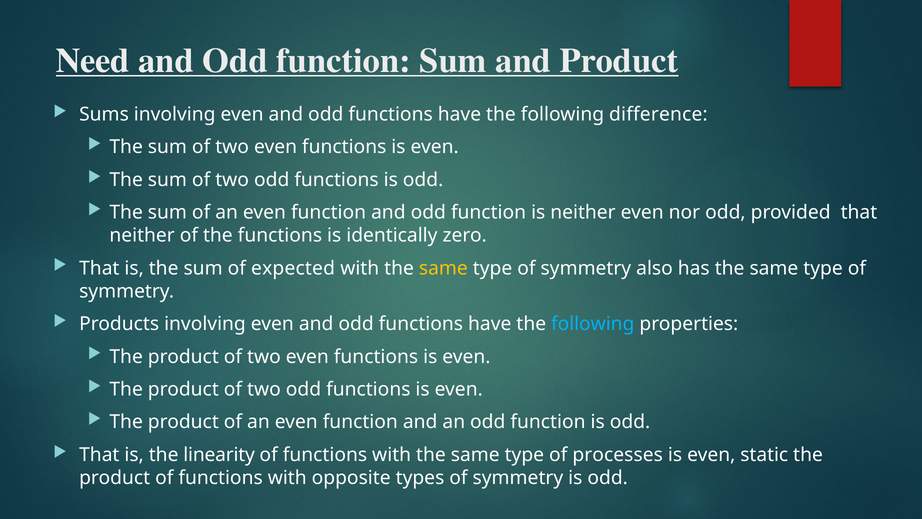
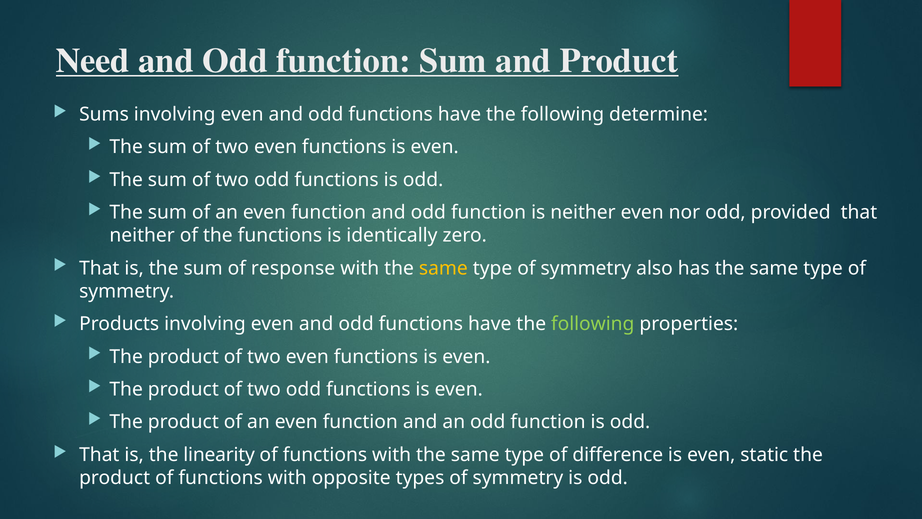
difference: difference -> determine (659, 114)
expected: expected -> response (293, 268)
following colour: light blue -> light green (593, 324)
processes: processes -> difference (618, 455)
